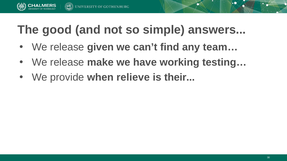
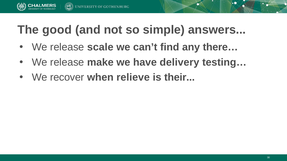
given: given -> scale (100, 47)
team…: team… -> there… (220, 47)
working: working -> delivery (179, 62)
provide: provide -> recover (67, 78)
